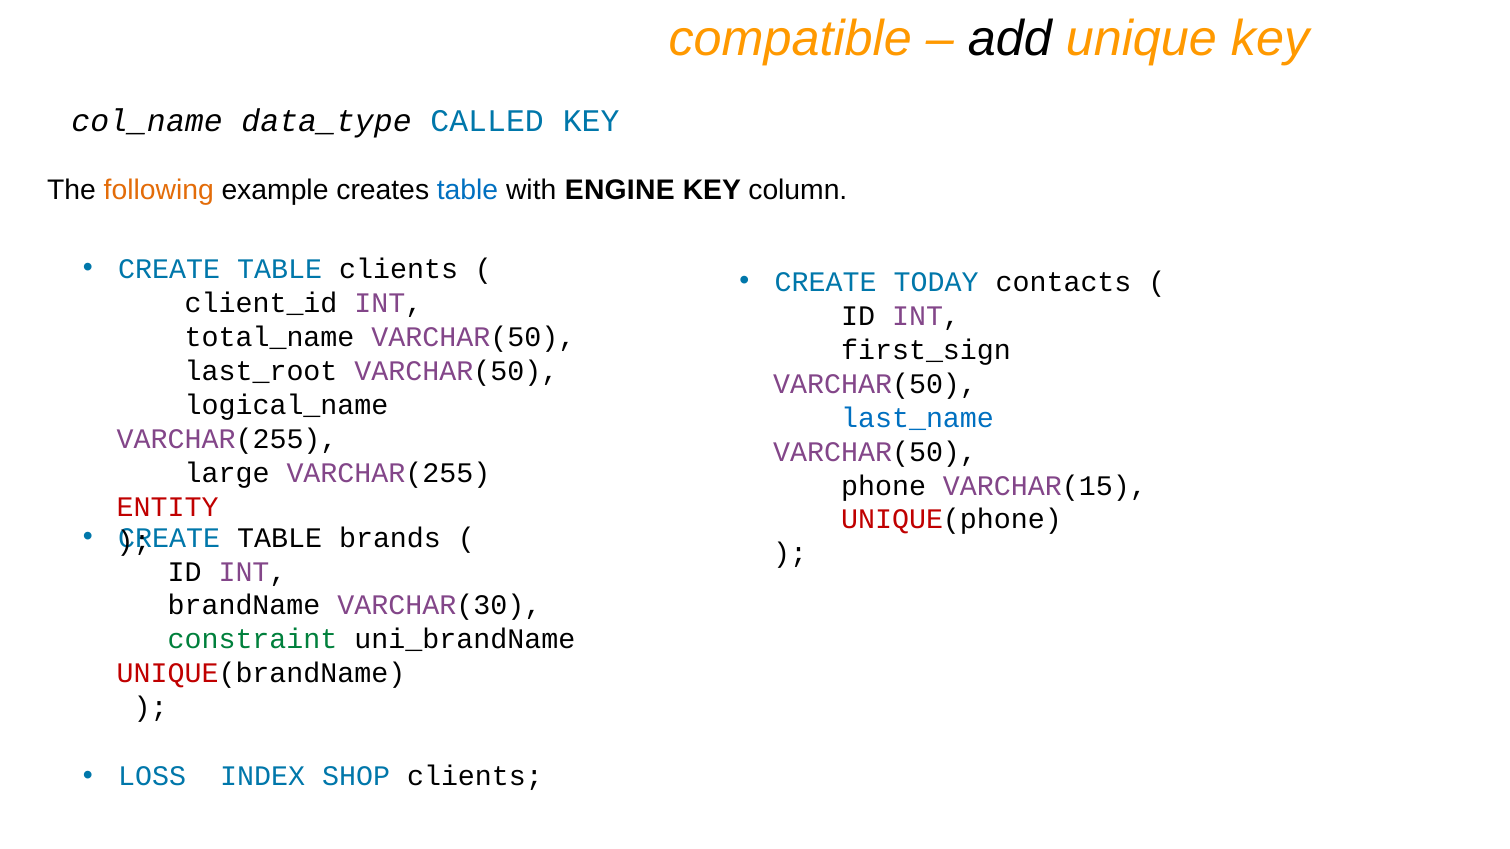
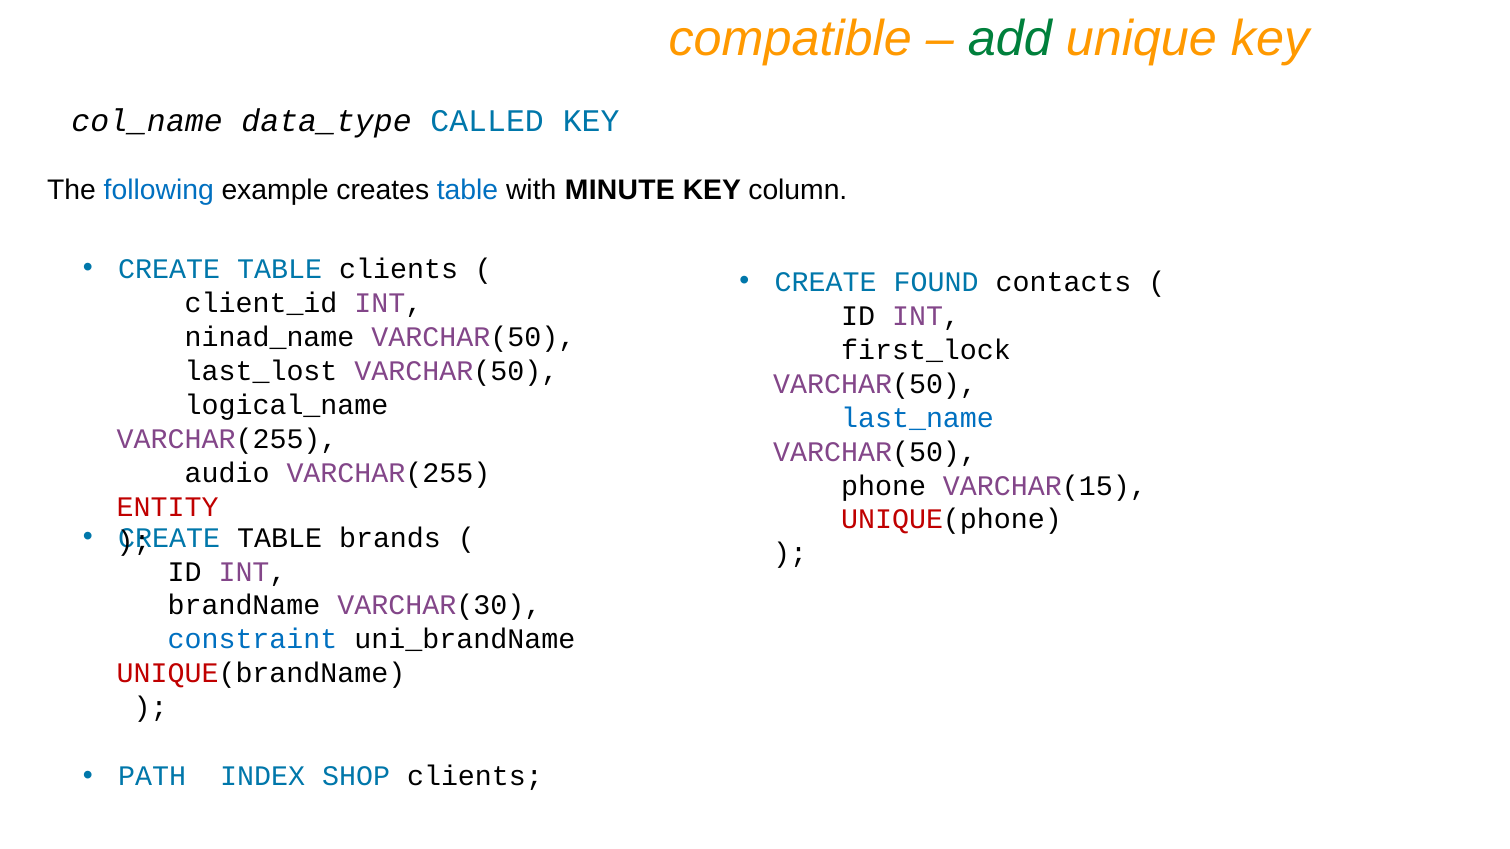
add colour: black -> green (1010, 39)
following colour: orange -> blue (159, 191)
ENGINE: ENGINE -> MINUTE (620, 191)
TODAY: TODAY -> FOUND (936, 282)
total_name: total_name -> ninad_name (270, 337)
first_sign: first_sign -> first_lock (926, 350)
last_root: last_root -> last_lost (261, 371)
large: large -> audio (227, 473)
constraint colour: green -> blue (252, 640)
LOSS: LOSS -> PATH (152, 777)
